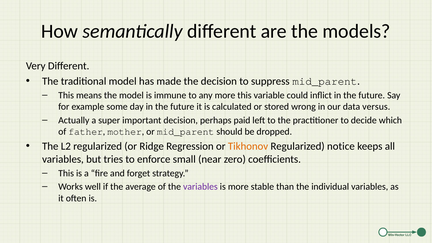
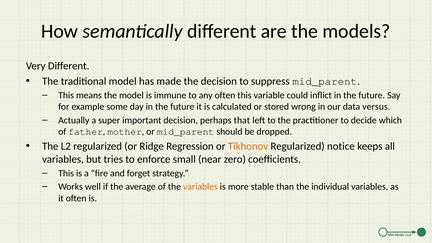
any more: more -> often (225, 95)
paid: paid -> that (242, 120)
variables colour: purple -> orange (200, 187)
